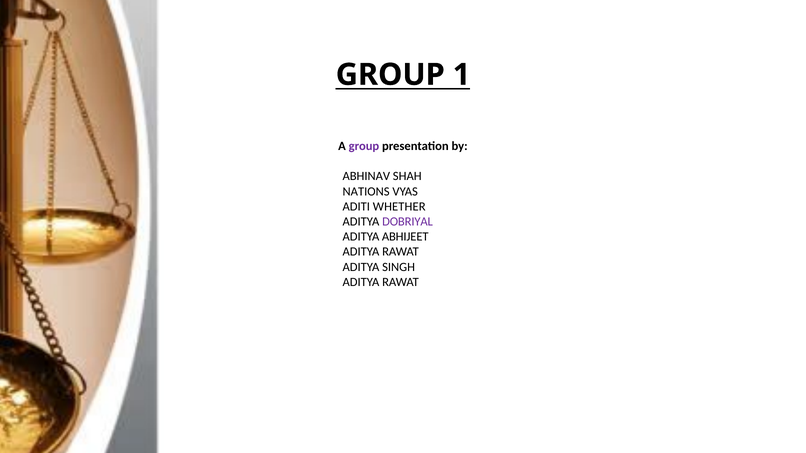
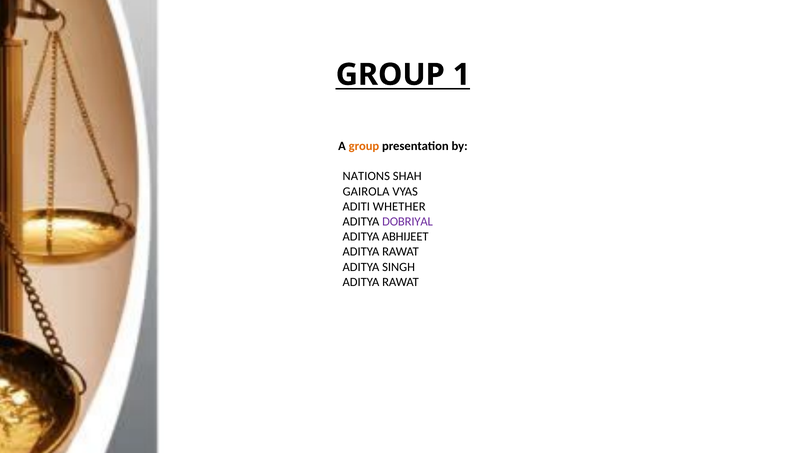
group colour: purple -> orange (364, 146)
ABHINAV: ABHINAV -> NATIONS (366, 176)
NATIONS: NATIONS -> GAIROLA (366, 192)
